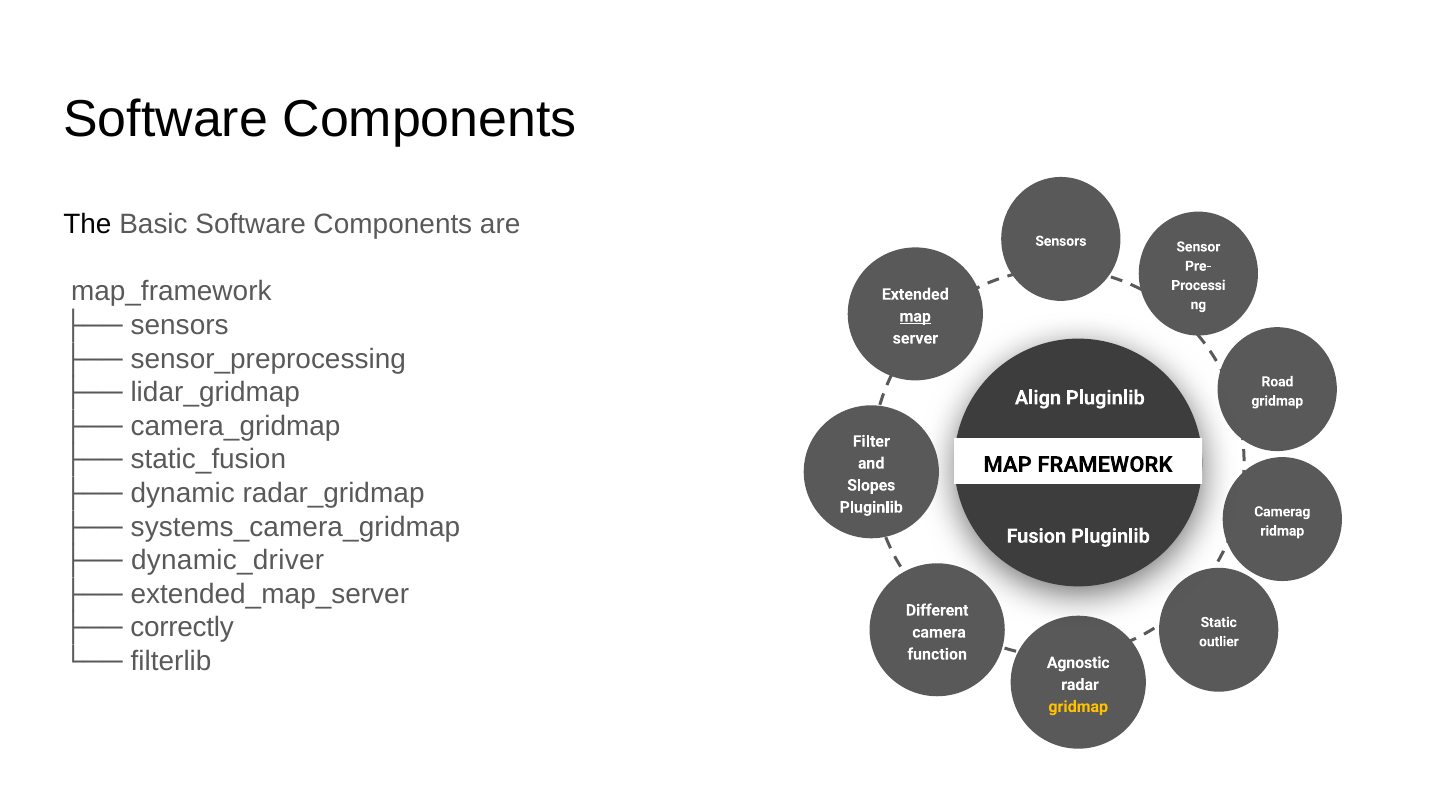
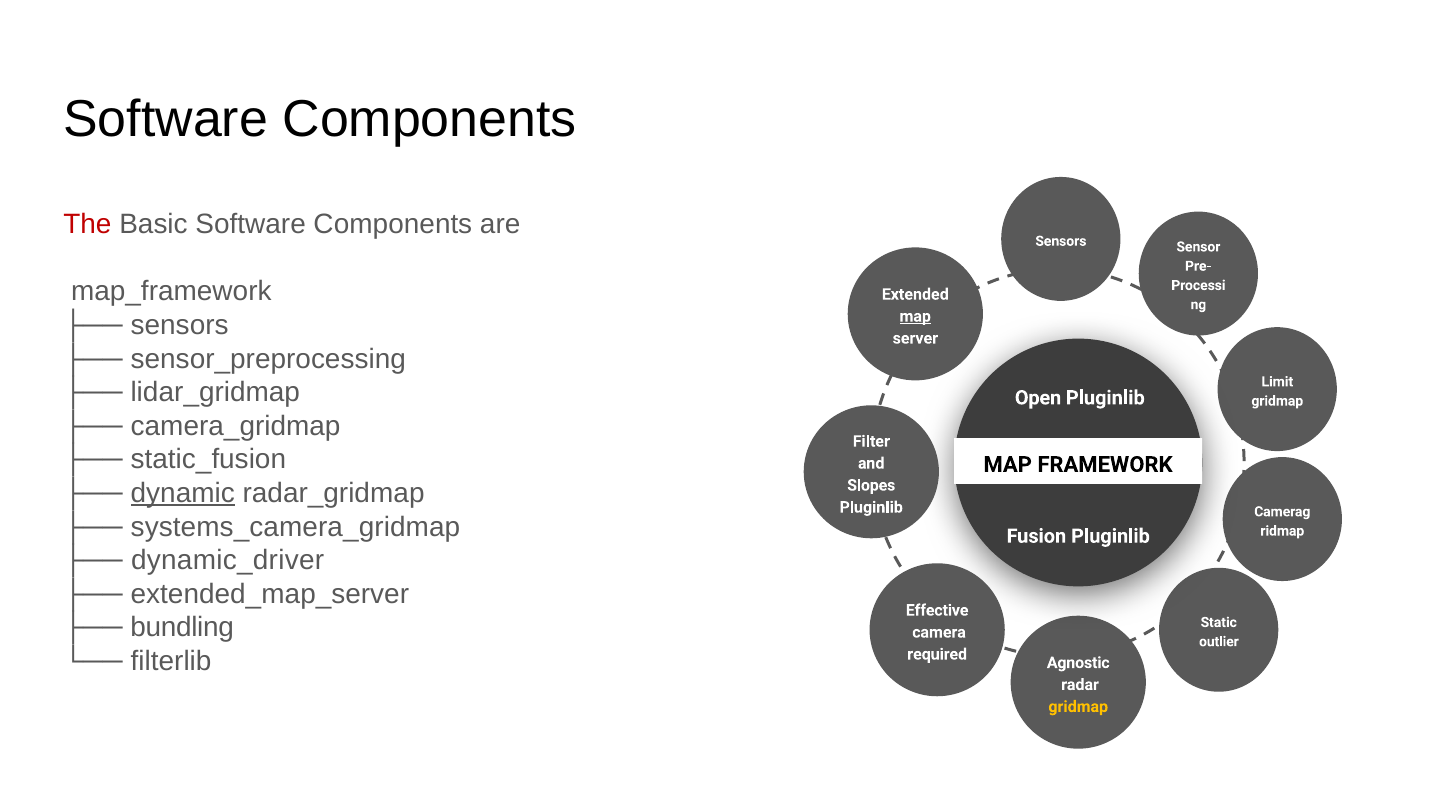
The colour: black -> red (87, 224)
Road: Road -> Limit (1277, 381)
Align: Align -> Open (1038, 398)
dynamic underline: none -> present (183, 493)
Different: Different -> Effective (937, 610)
correctly: correctly -> bundling (182, 627)
function: function -> required (937, 654)
